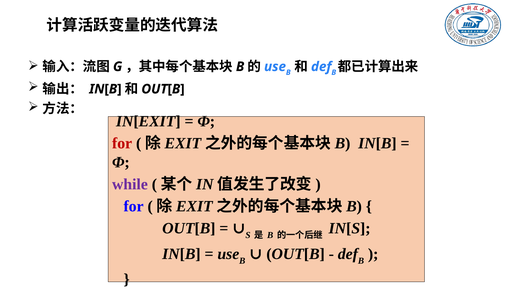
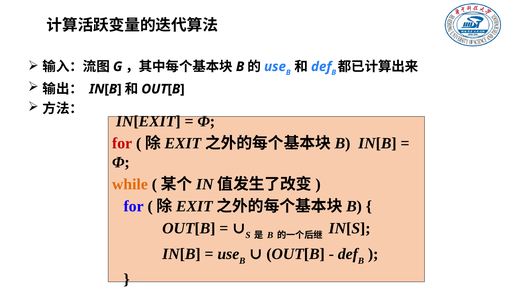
while colour: purple -> orange (130, 184)
